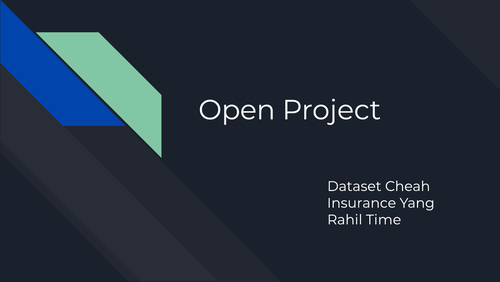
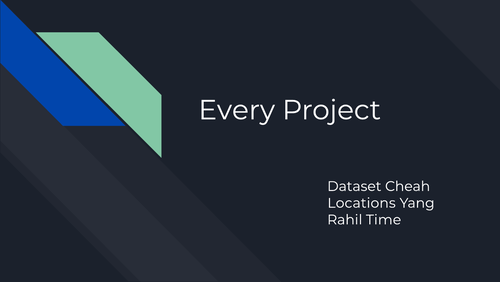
Open: Open -> Every (237, 110)
Insurance: Insurance -> Locations (362, 203)
